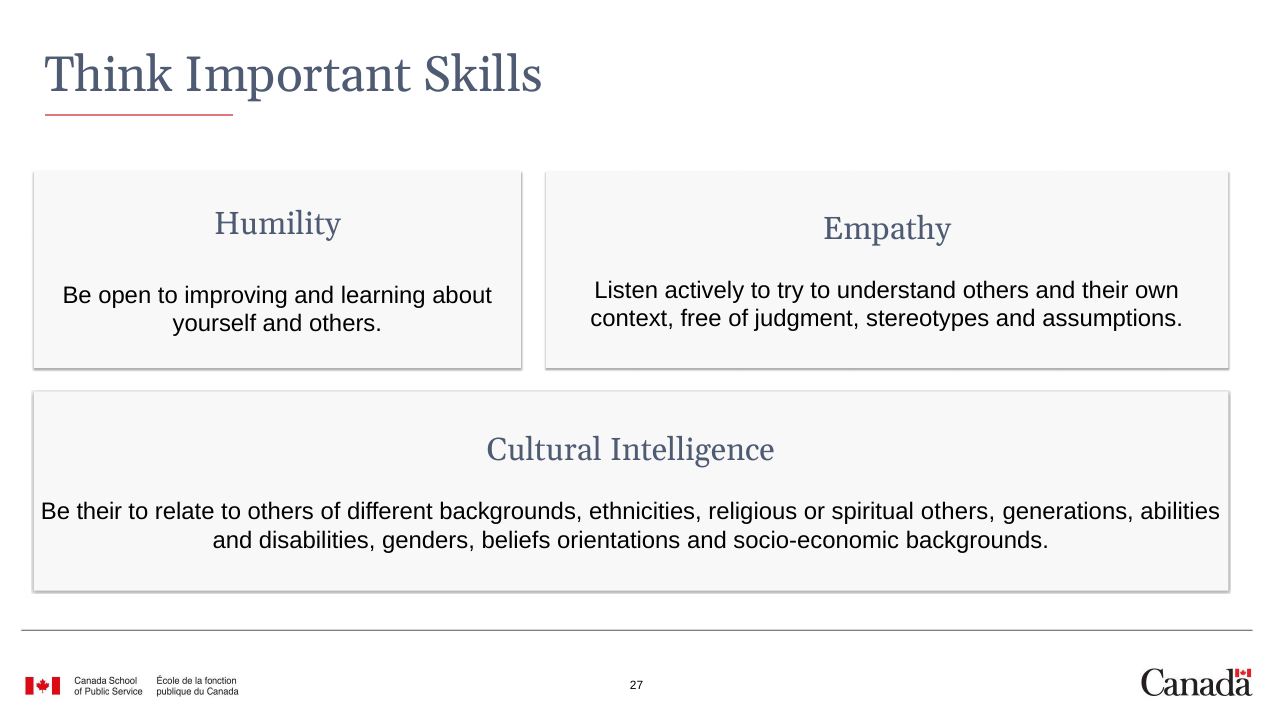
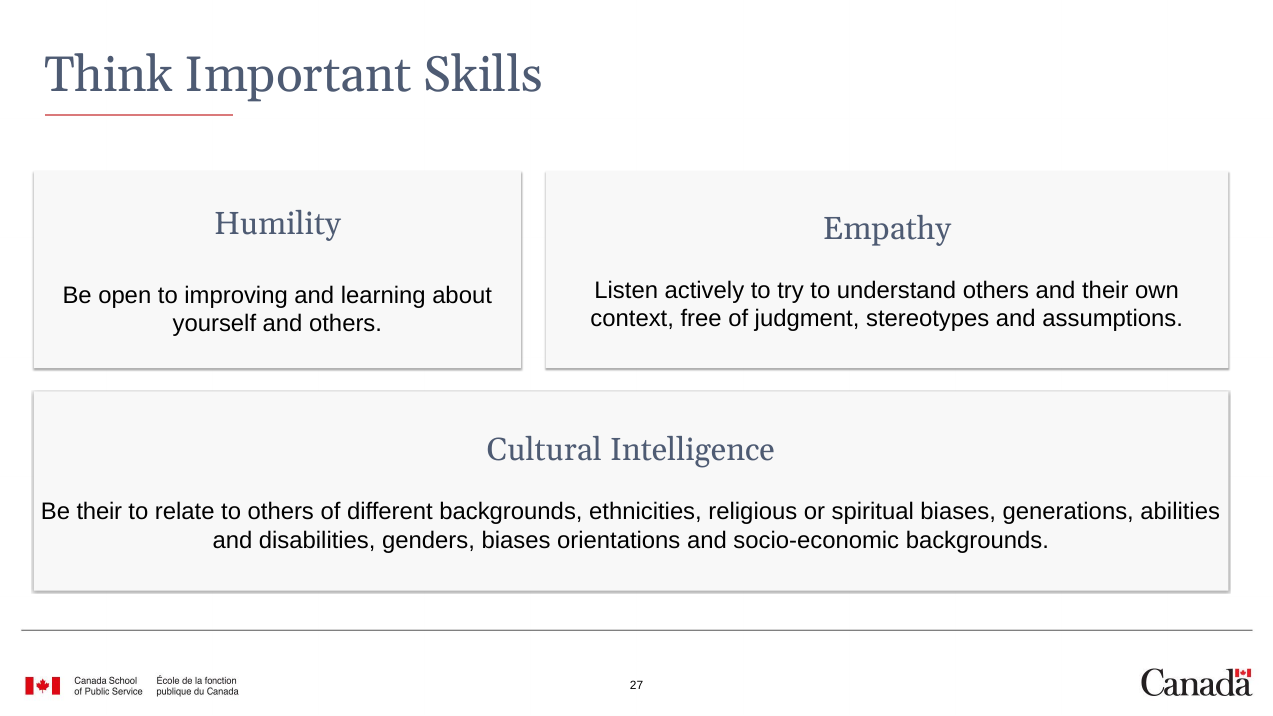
spiritual others: others -> biases (958, 512)
genders beliefs: beliefs -> biases (516, 540)
